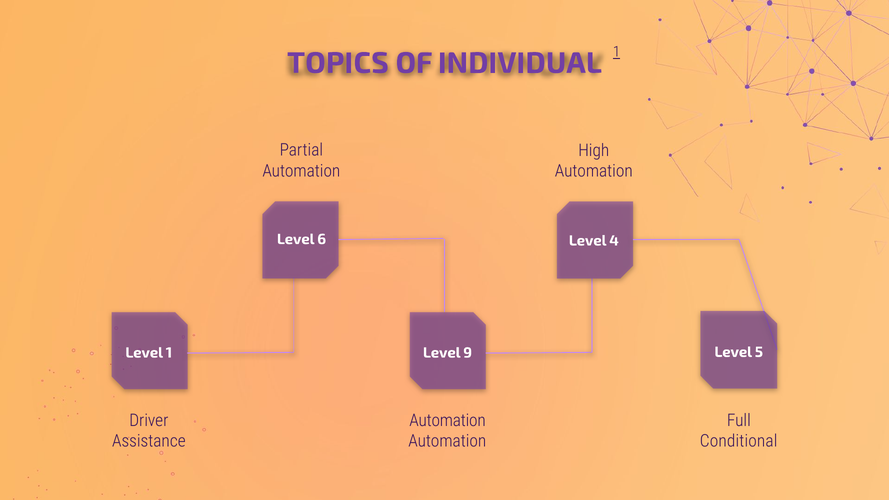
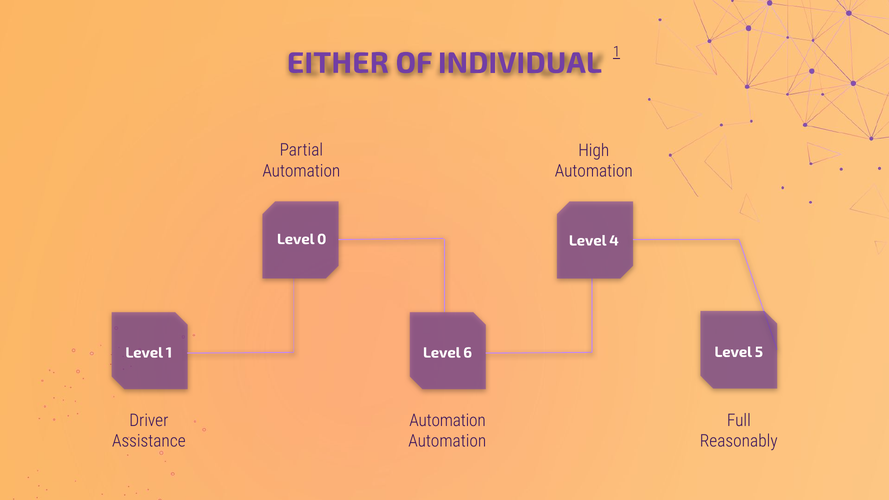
TOPICS: TOPICS -> EITHER (338, 63)
6: 6 -> 0 (322, 239)
9: 9 -> 6 (468, 353)
Conditional: Conditional -> Reasonably (739, 441)
